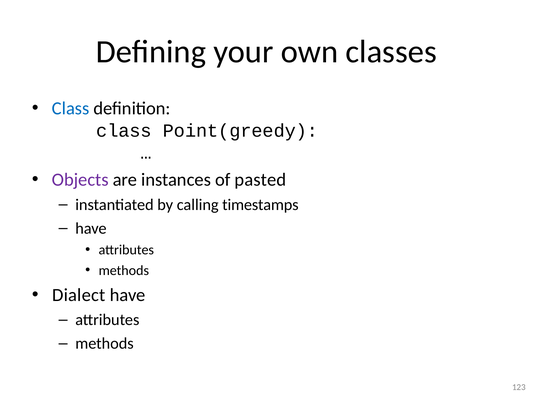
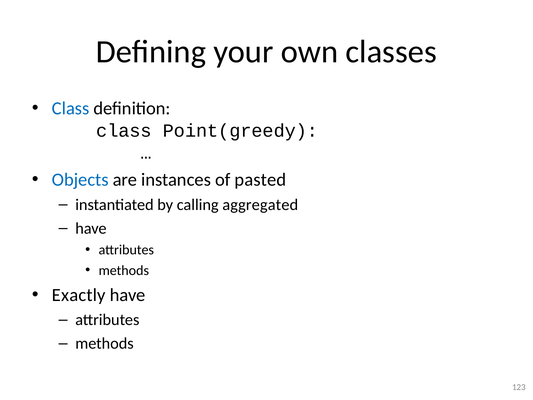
Objects colour: purple -> blue (80, 180)
timestamps: timestamps -> aggregated (260, 205)
Dialect: Dialect -> Exactly (79, 295)
